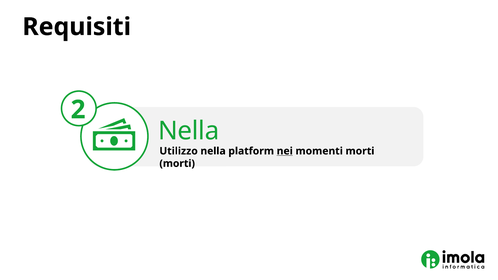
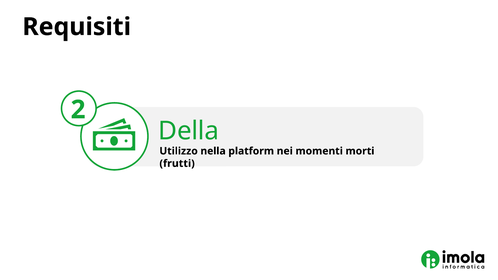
Nella: Nella -> Della (189, 131)
nei underline: present -> none (285, 151)
morti: morti -> frutti (177, 164)
